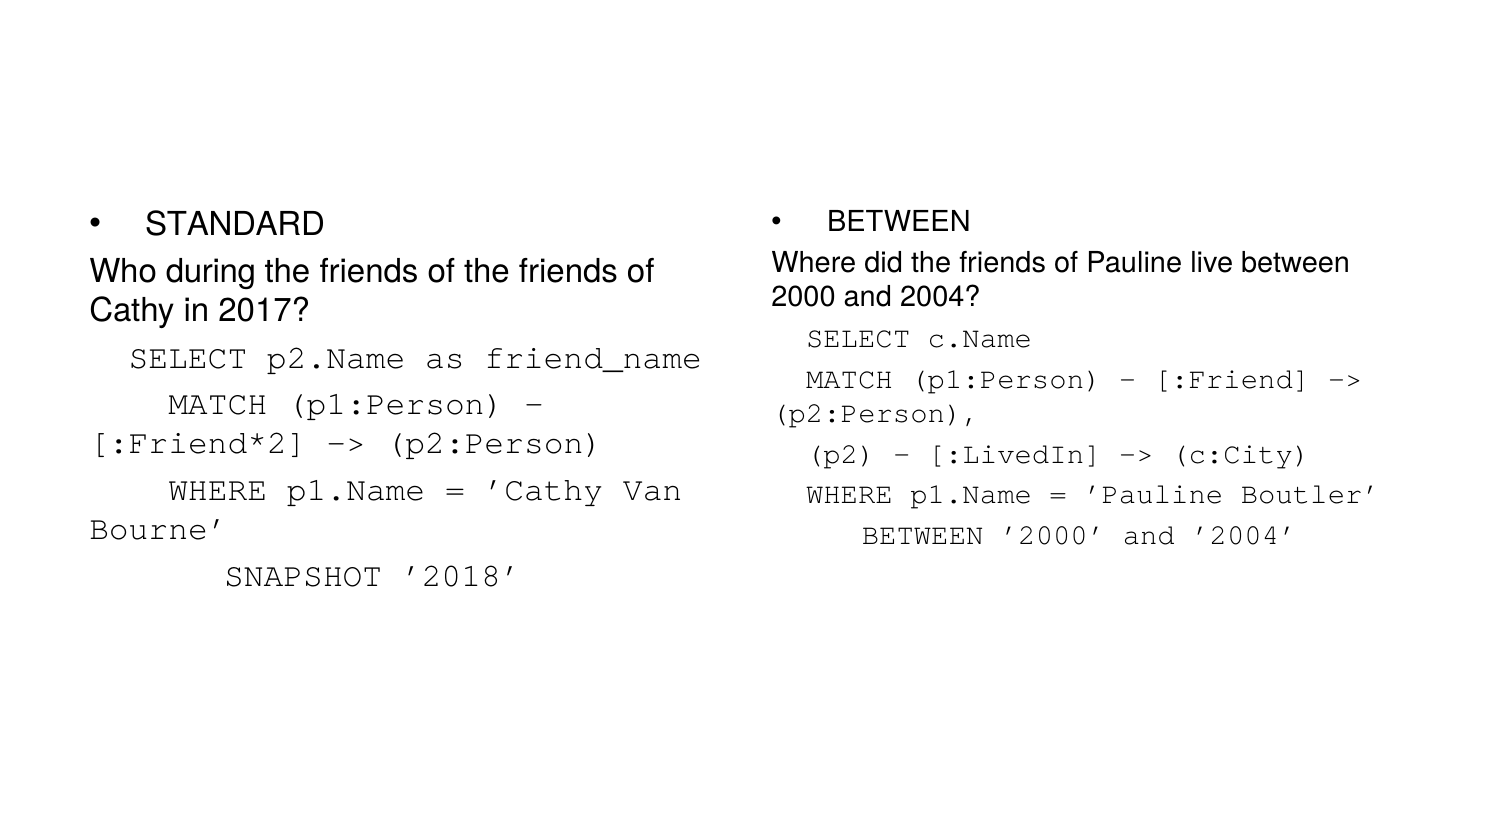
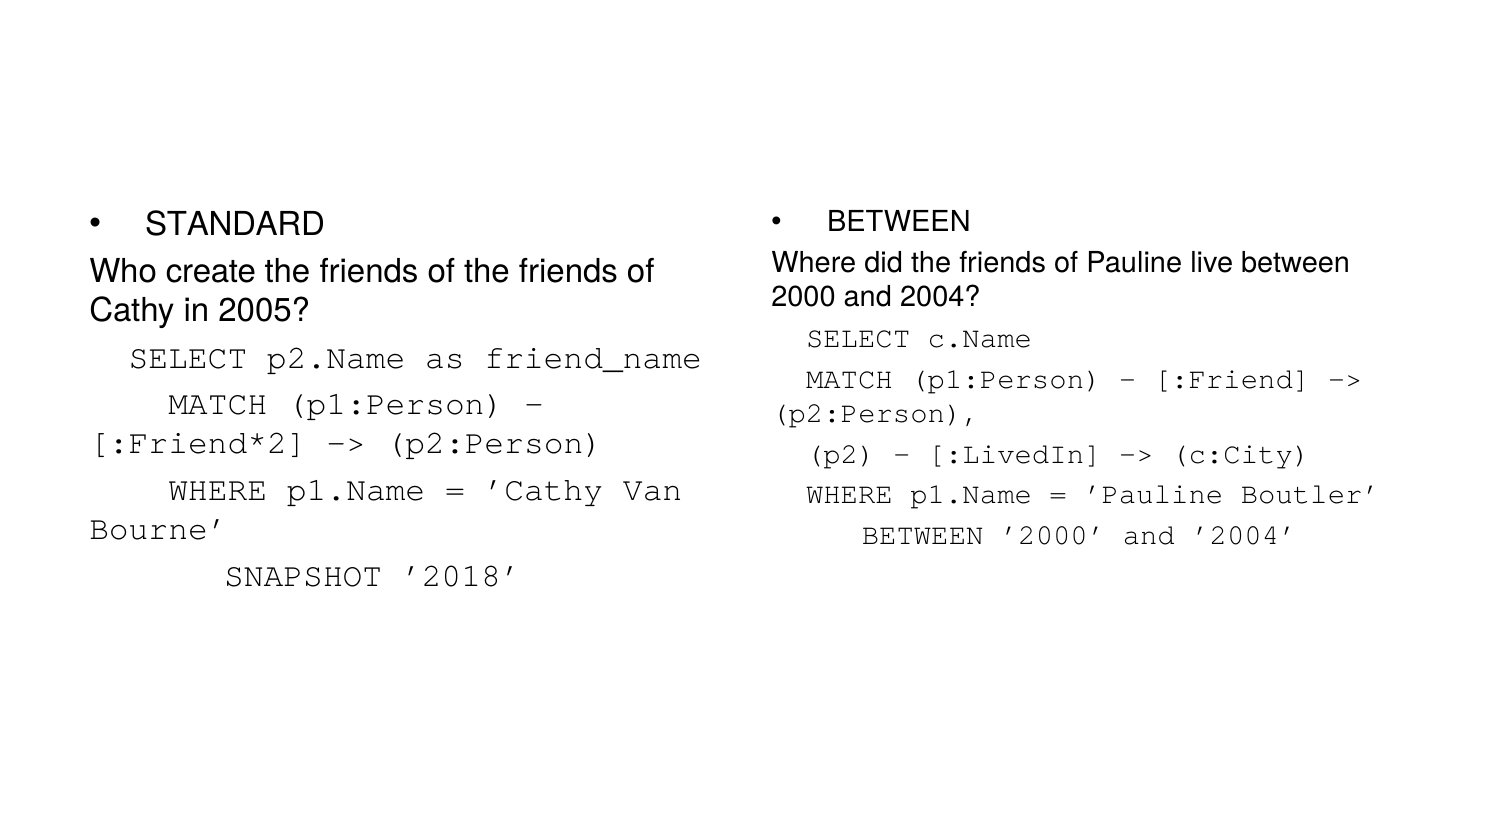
during: during -> create (211, 271)
2017: 2017 -> 2005 (264, 311)
